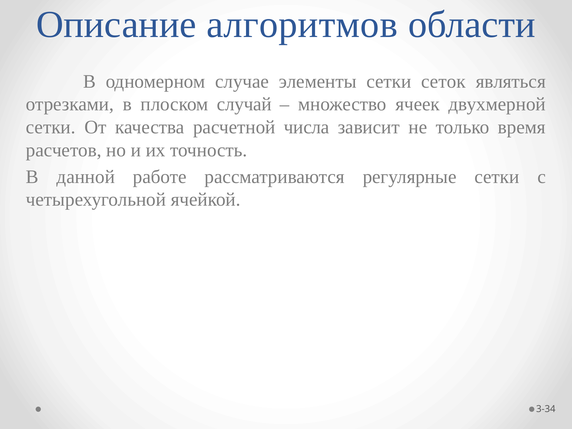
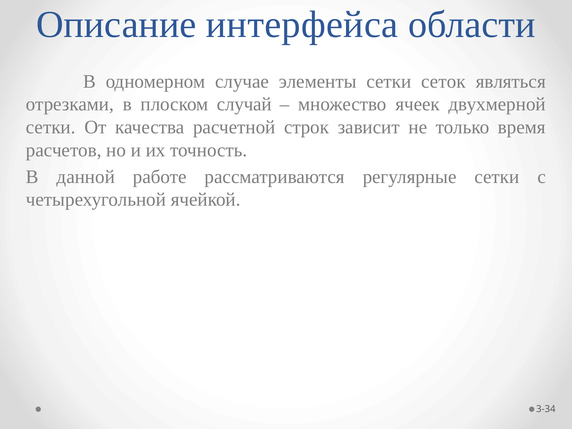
алгоритмов: алгоритмов -> интерфейса (302, 25)
числа: числа -> строк (307, 127)
